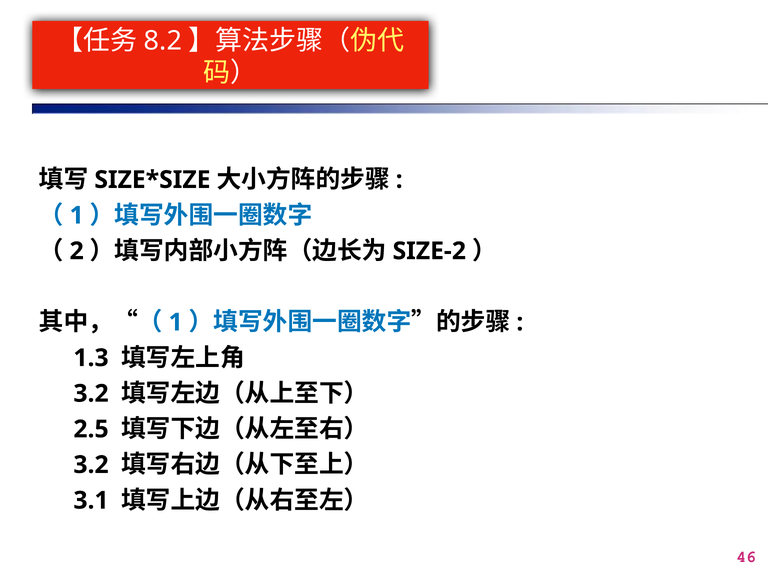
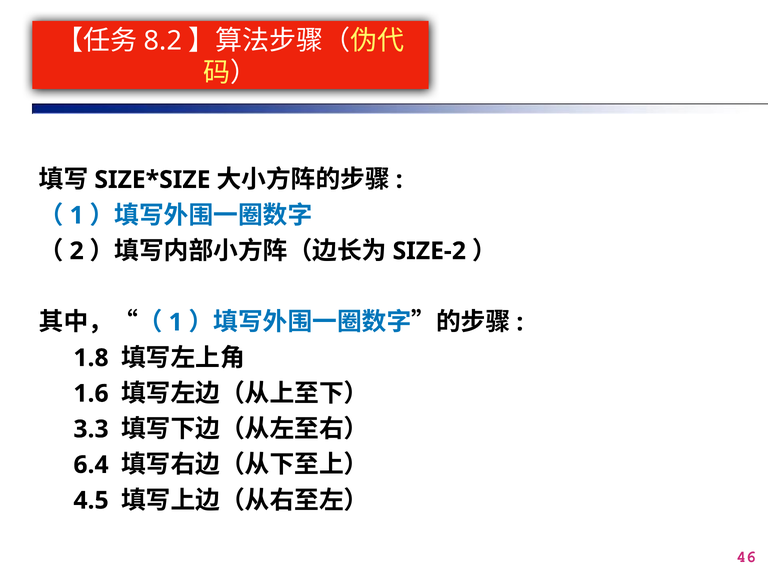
1.3: 1.3 -> 1.8 (91, 358)
3.2: 3.2 -> 1.6 (91, 394)
2.5: 2.5 -> 3.3 (91, 429)
3.2: 3.2 -> 6.4 (91, 465)
3.1: 3.1 -> 4.5 (91, 500)
